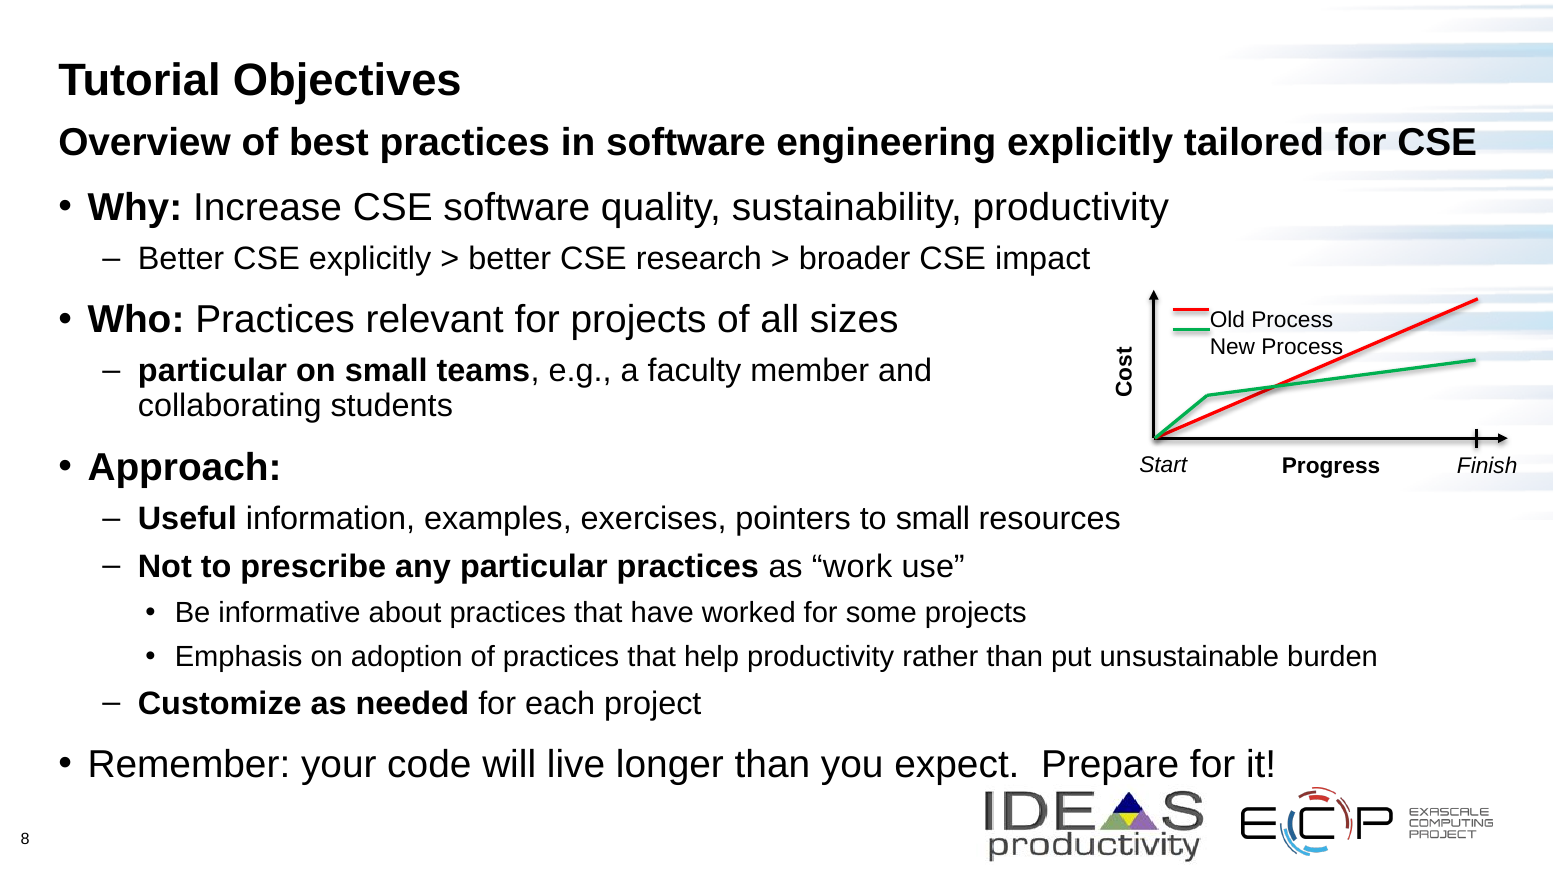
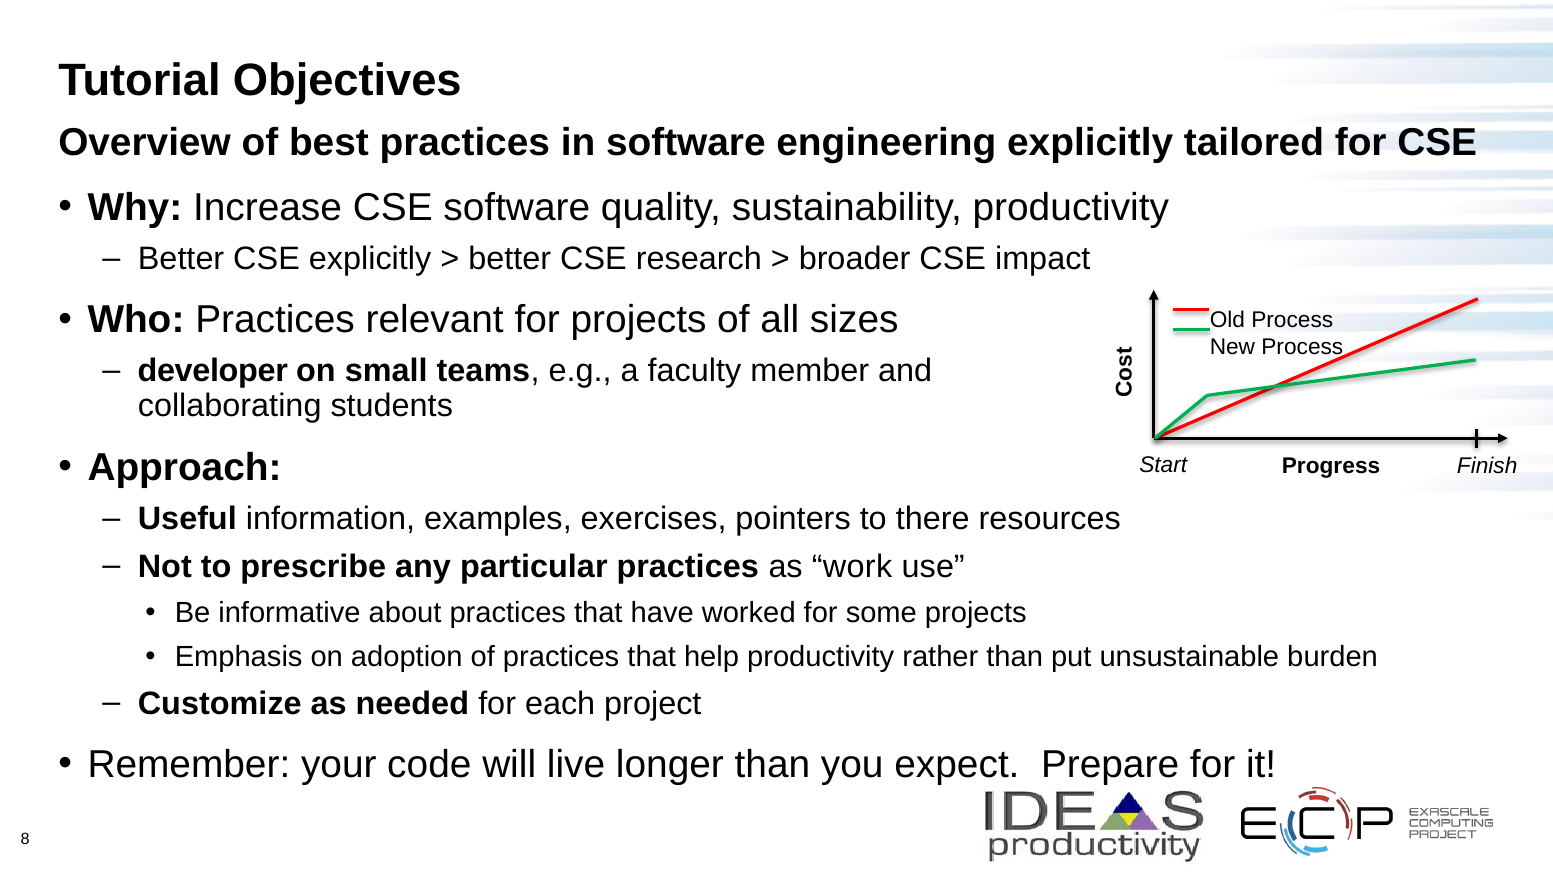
particular: particular -> developer (213, 371)
to small: small -> there (933, 519)
